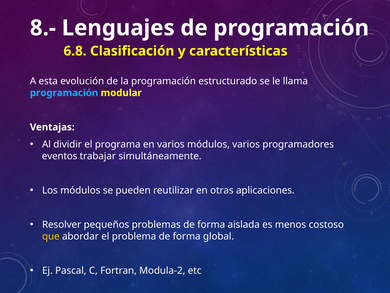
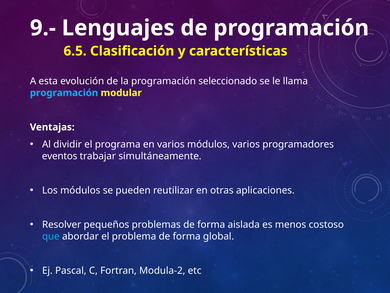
8.-: 8.- -> 9.- (43, 28)
6.8: 6.8 -> 6.5 (75, 51)
estructurado: estructurado -> seleccionado (228, 81)
que colour: yellow -> light blue (51, 236)
